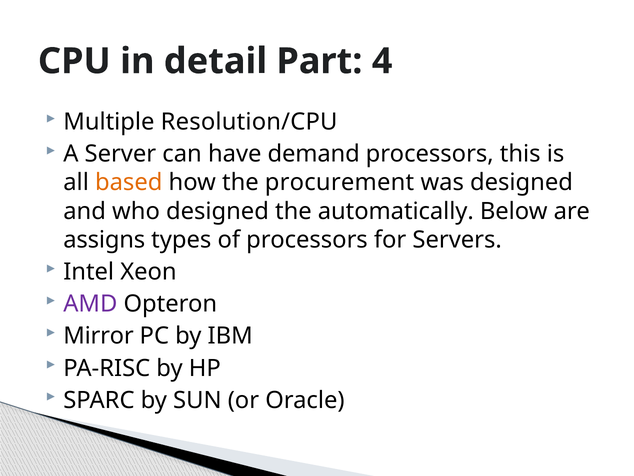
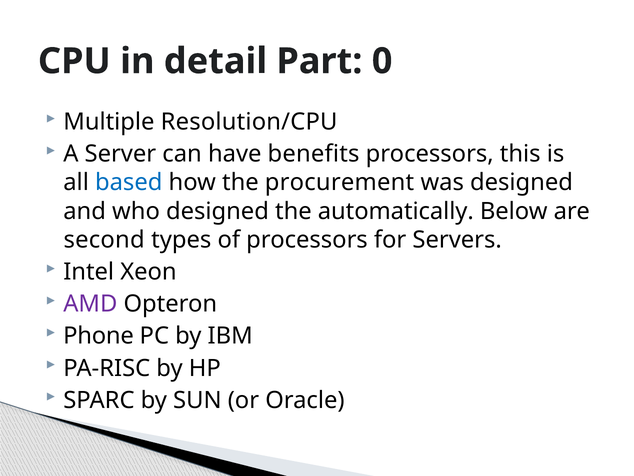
4: 4 -> 0 (382, 61)
demand: demand -> benefits (314, 154)
based colour: orange -> blue (129, 182)
assigns: assigns -> second (104, 240)
Mirror: Mirror -> Phone (99, 336)
